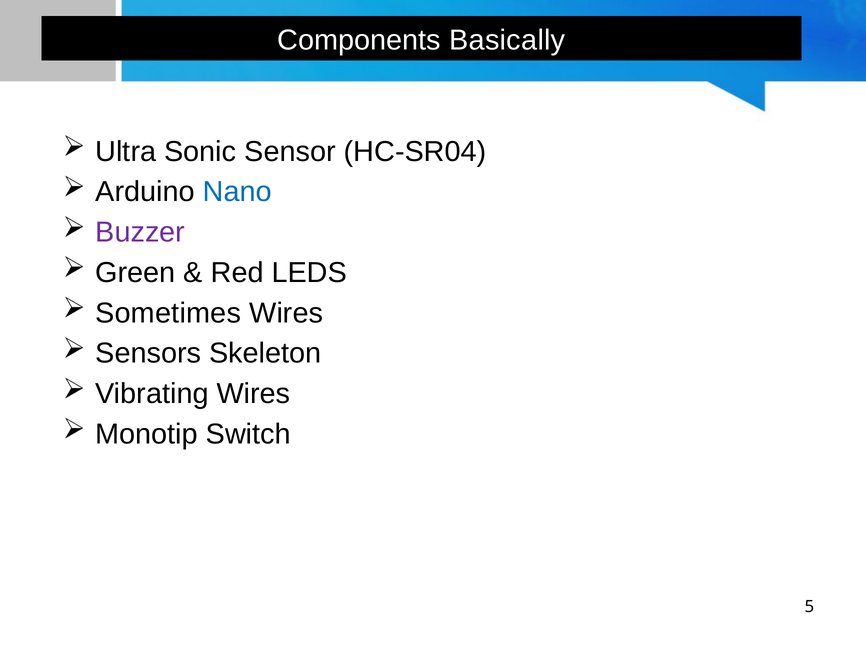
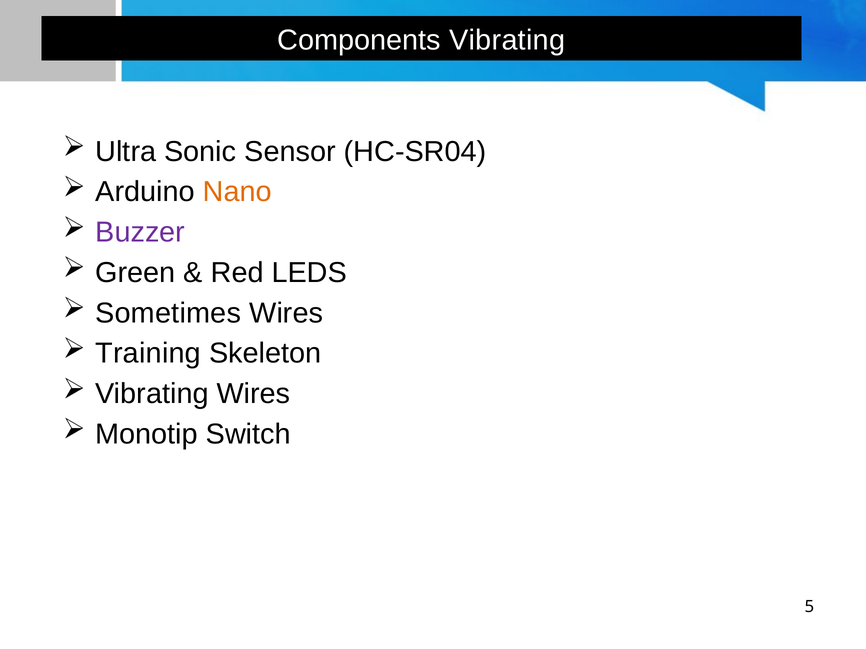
Components Basically: Basically -> Vibrating (507, 40)
Nano colour: blue -> orange (237, 192)
Sensors: Sensors -> Training (148, 354)
